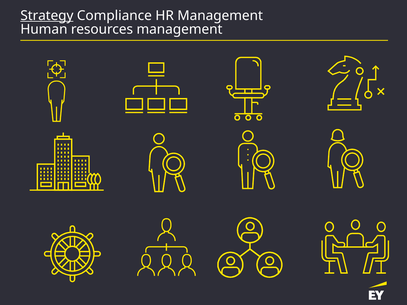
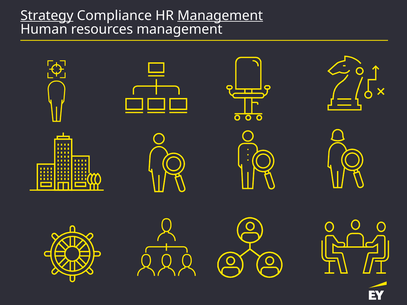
Management underline: none -> present (220, 16)
